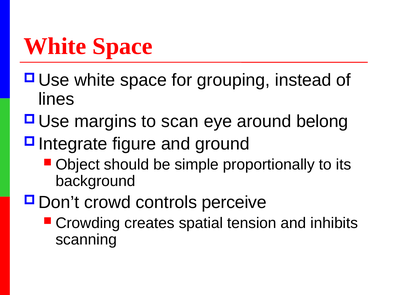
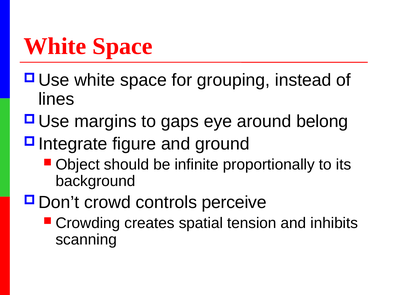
scan: scan -> gaps (180, 122)
simple: simple -> infinite (197, 165)
